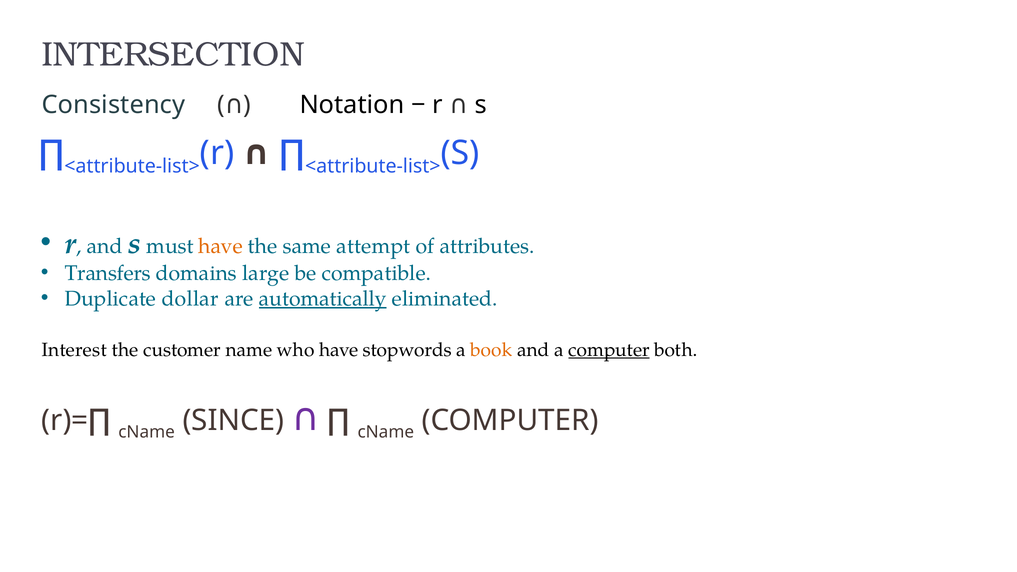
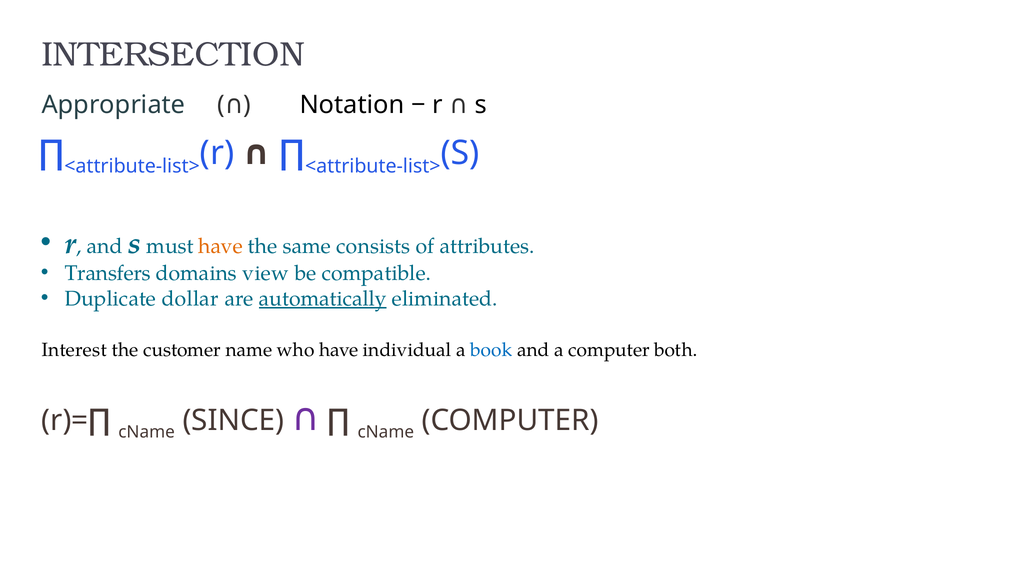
Consistency: Consistency -> Appropriate (113, 105)
attempt: attempt -> consists (373, 246)
large: large -> view (266, 273)
stopwords: stopwords -> individual (407, 350)
book colour: orange -> blue (491, 350)
computer underline: present -> none (609, 350)
